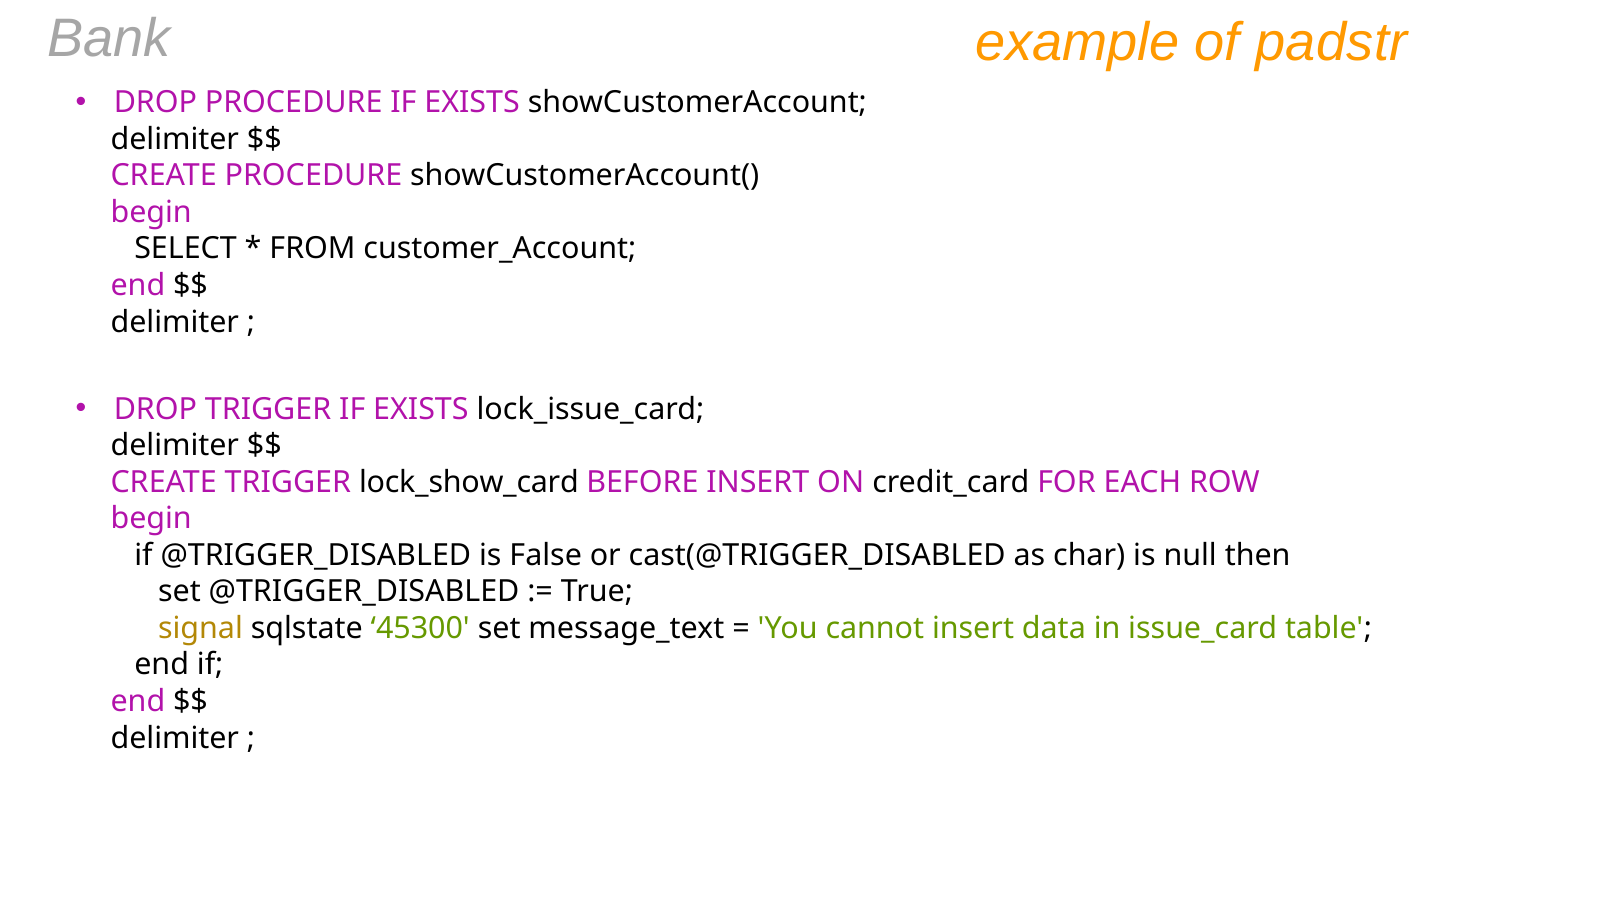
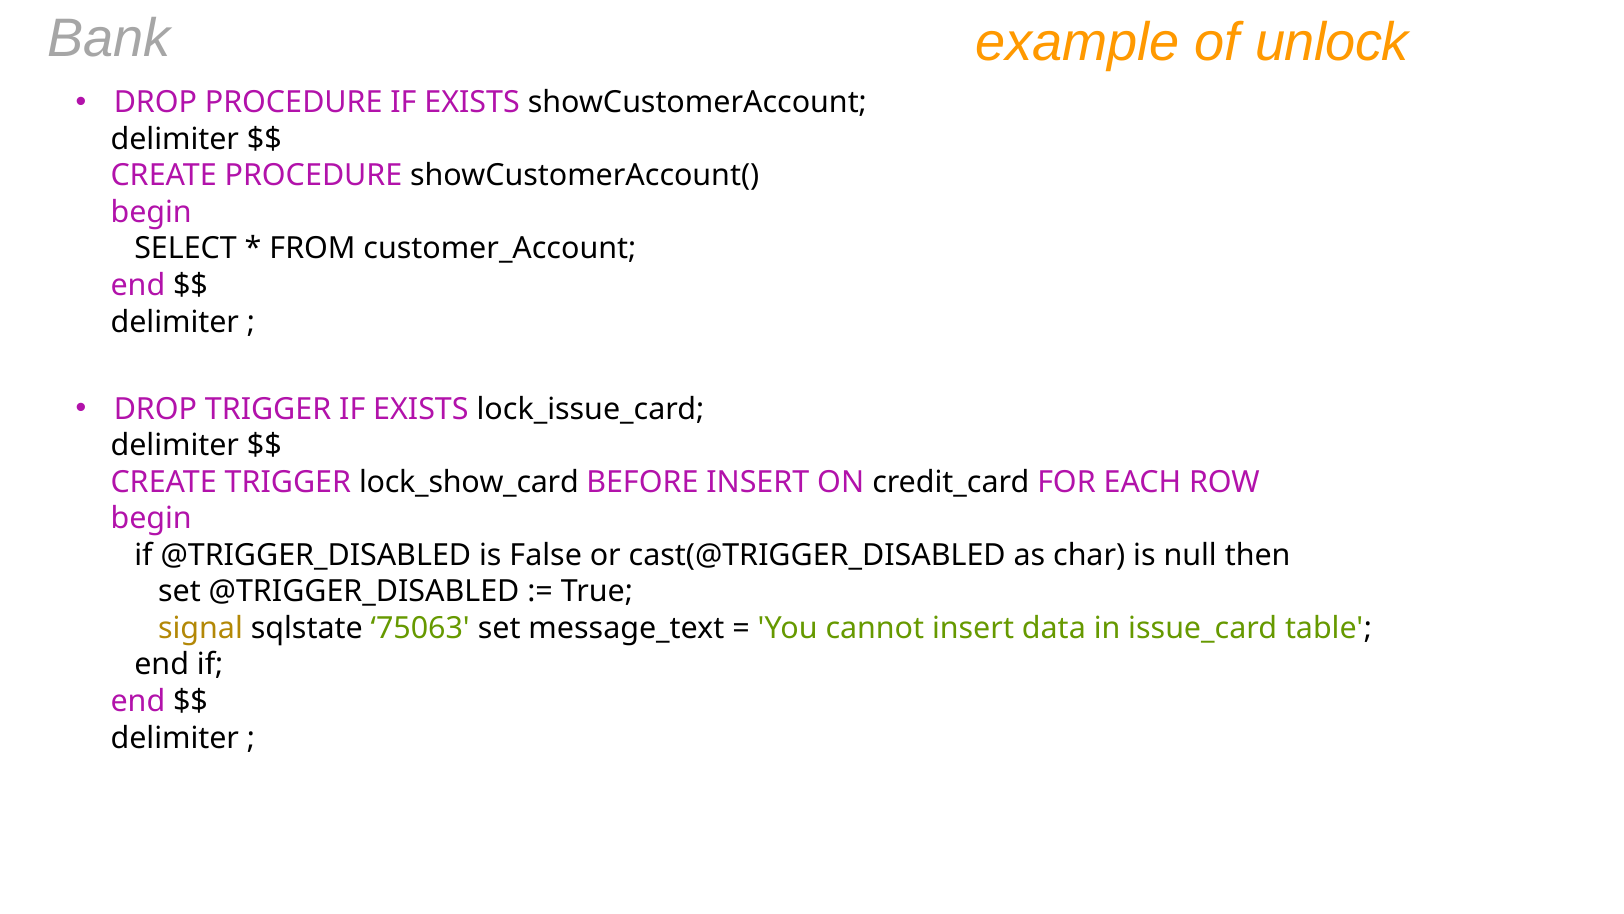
padstr: padstr -> unlock (1332, 42)
45300: 45300 -> 75063 (420, 628)
